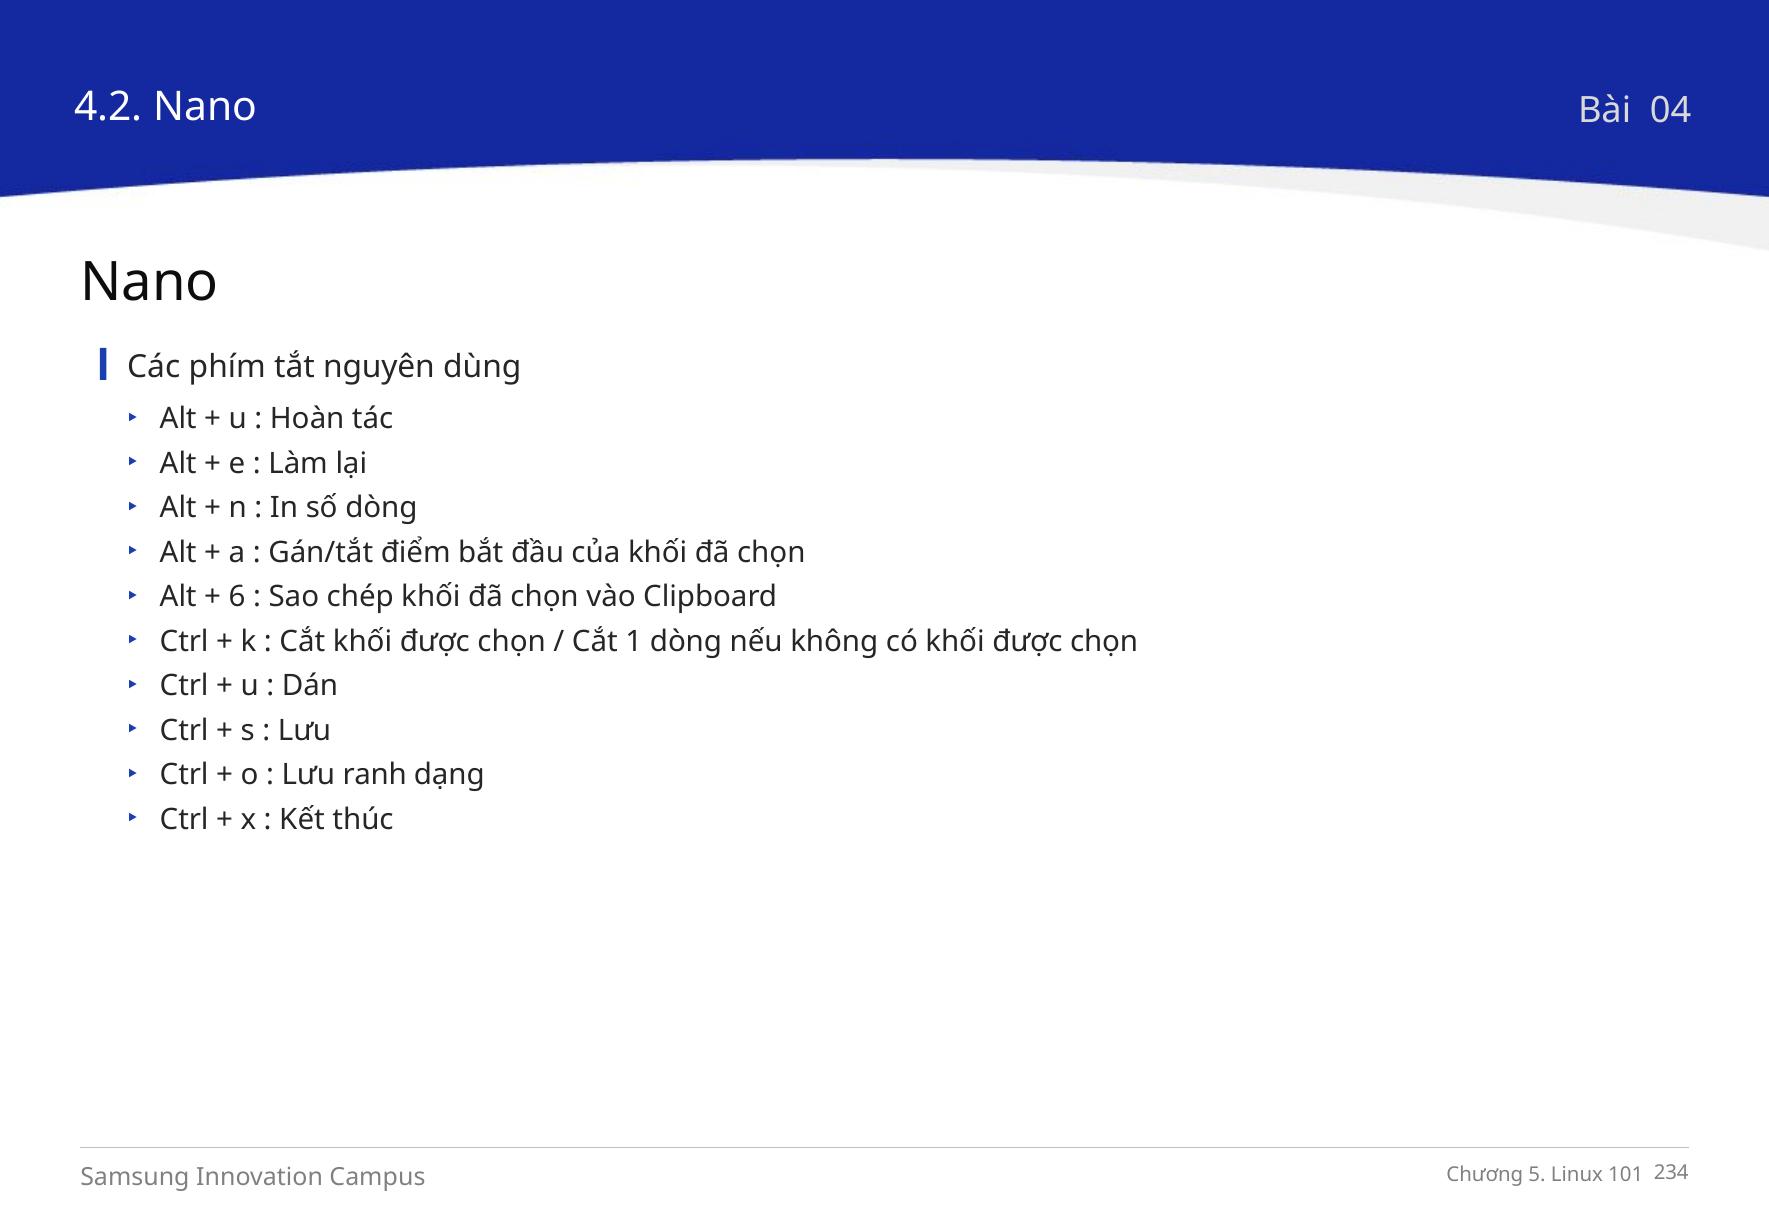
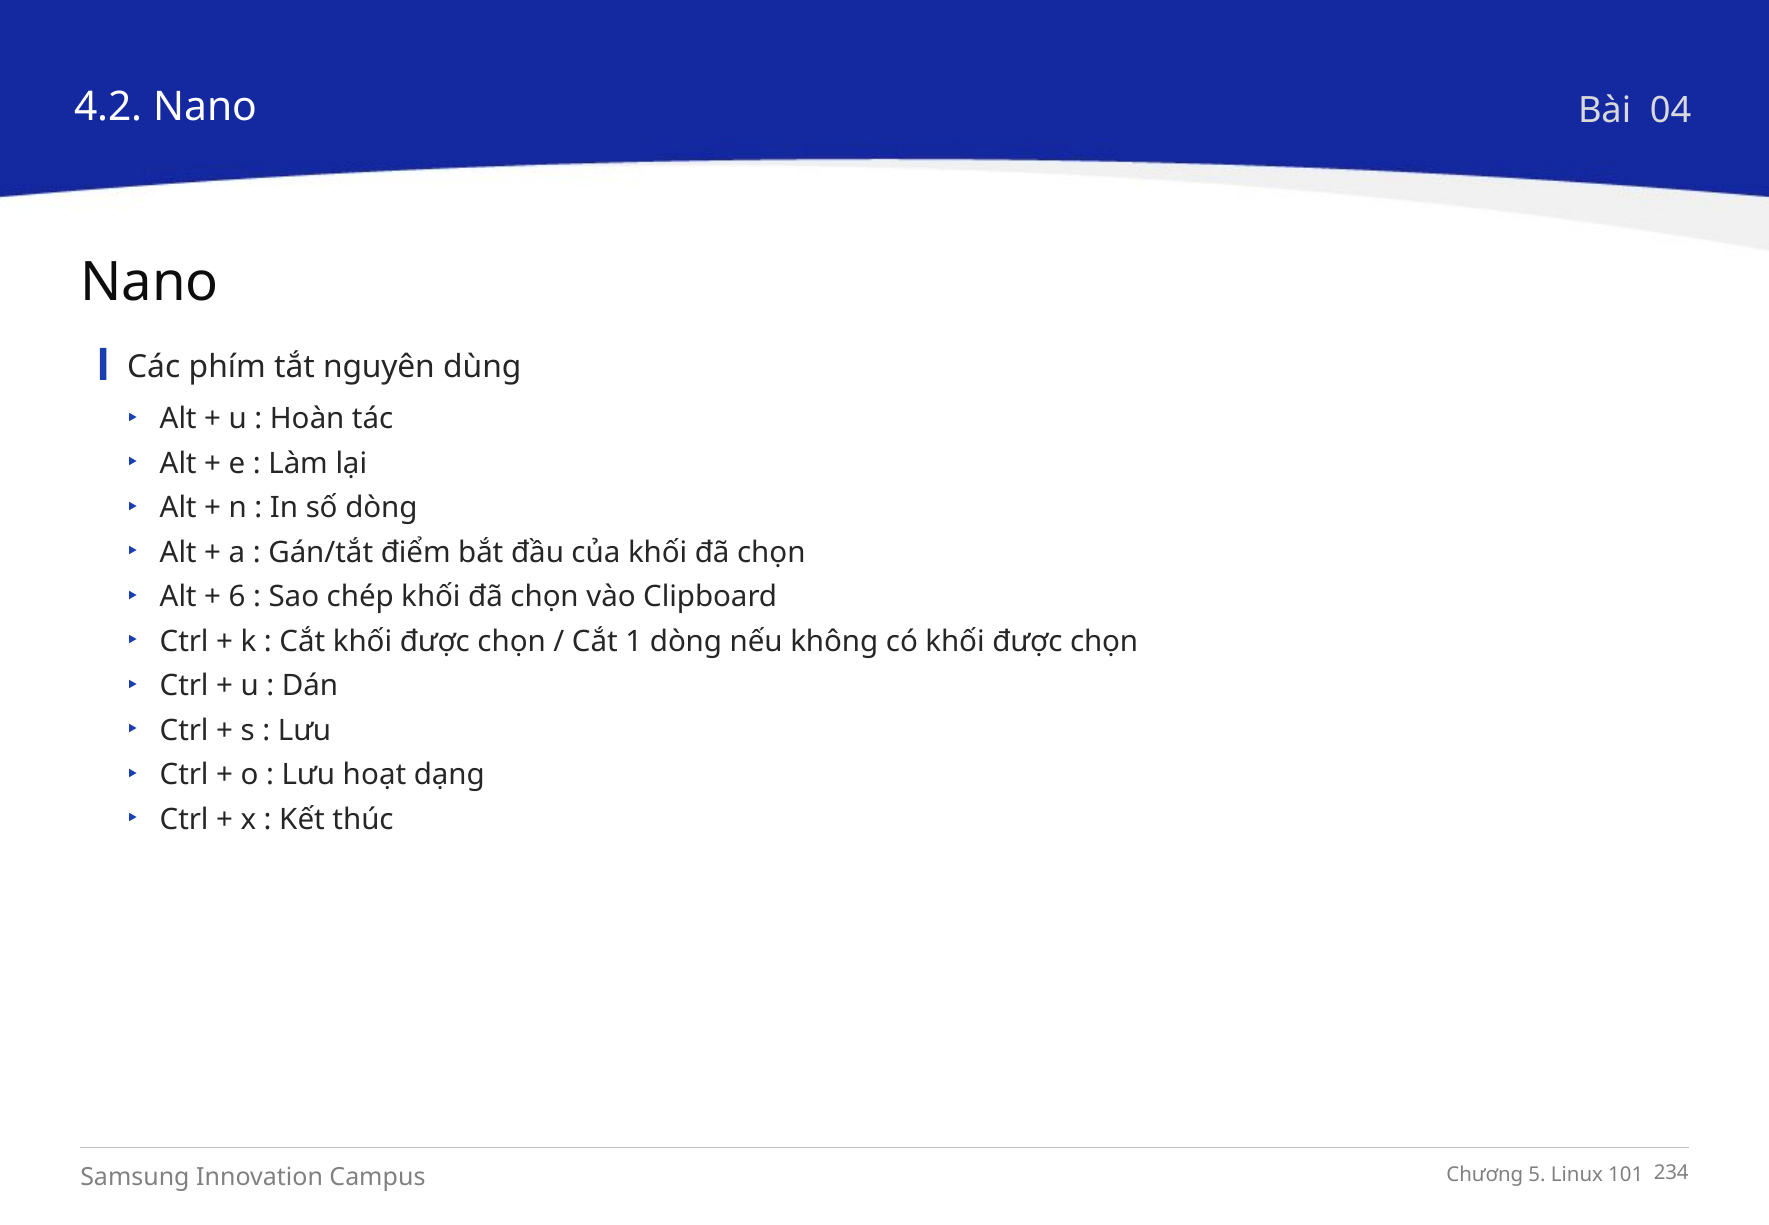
ranh: ranh -> hoạt (375, 775)
